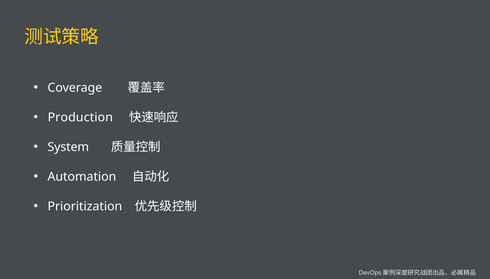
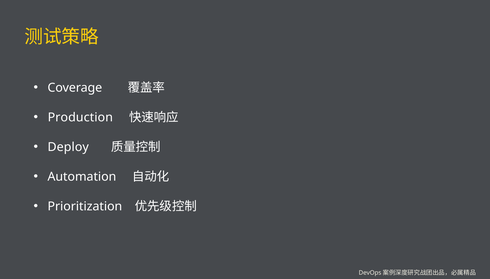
System: System -> Deploy (68, 147)
